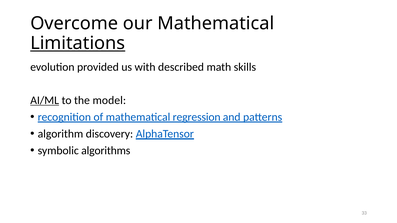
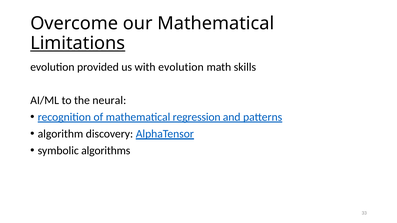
with described: described -> evolution (181, 67)
AI/ML underline: present -> none (45, 100)
model: model -> neural (109, 100)
